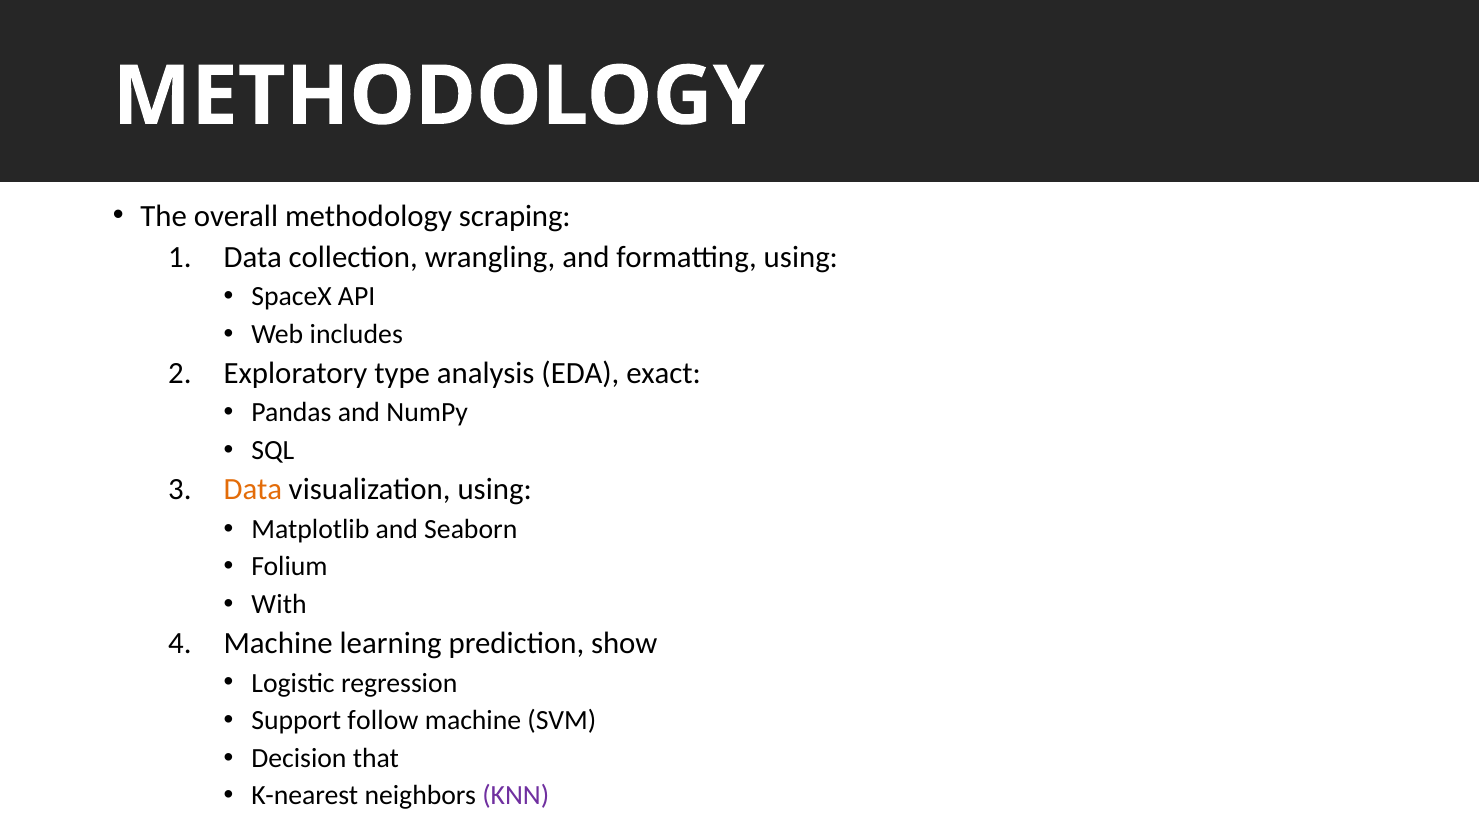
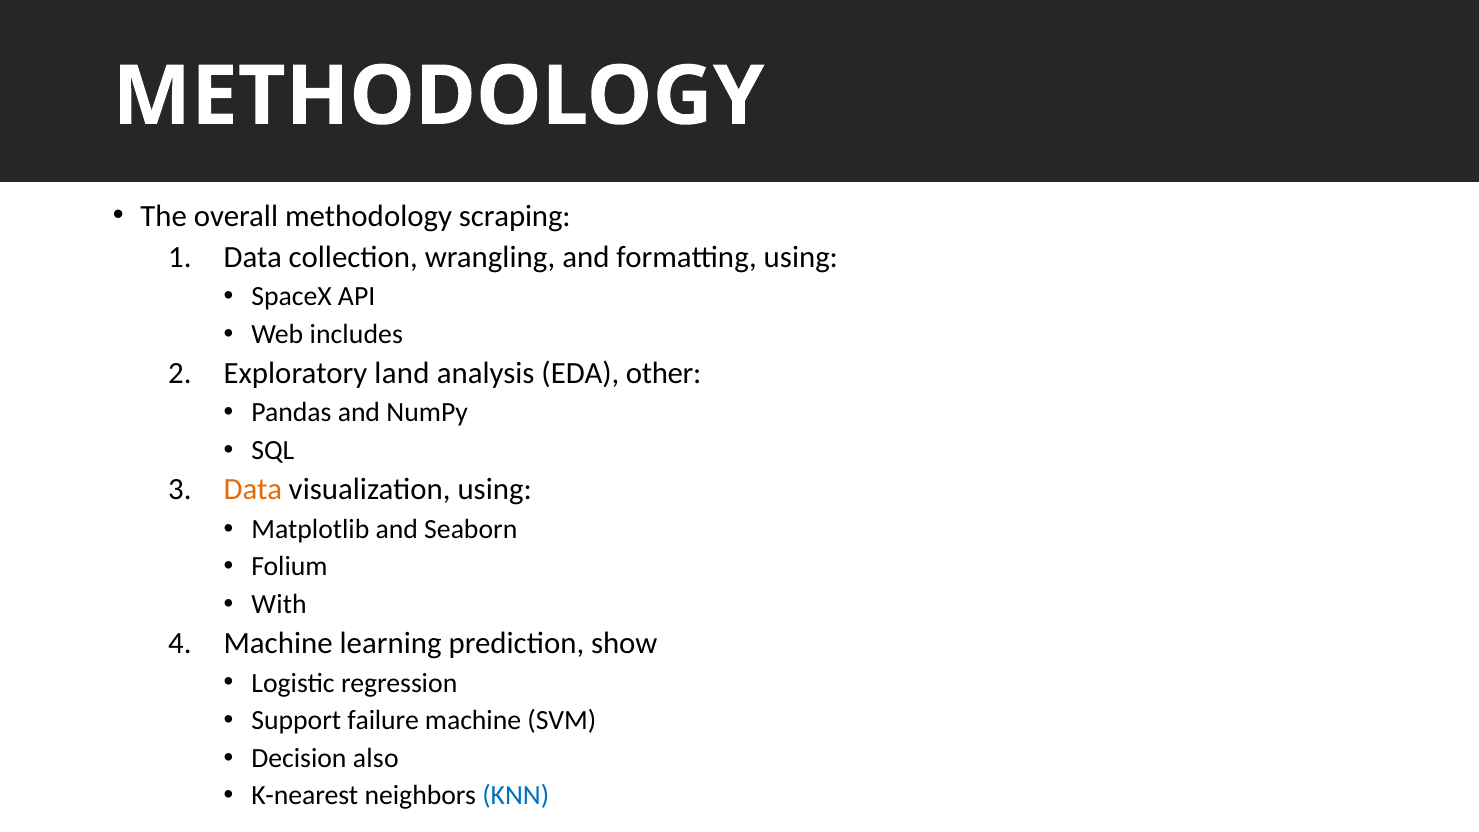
type: type -> land (402, 373)
exact: exact -> other (664, 373)
follow: follow -> failure (383, 720)
that: that -> also (376, 758)
KNN colour: purple -> blue (516, 796)
